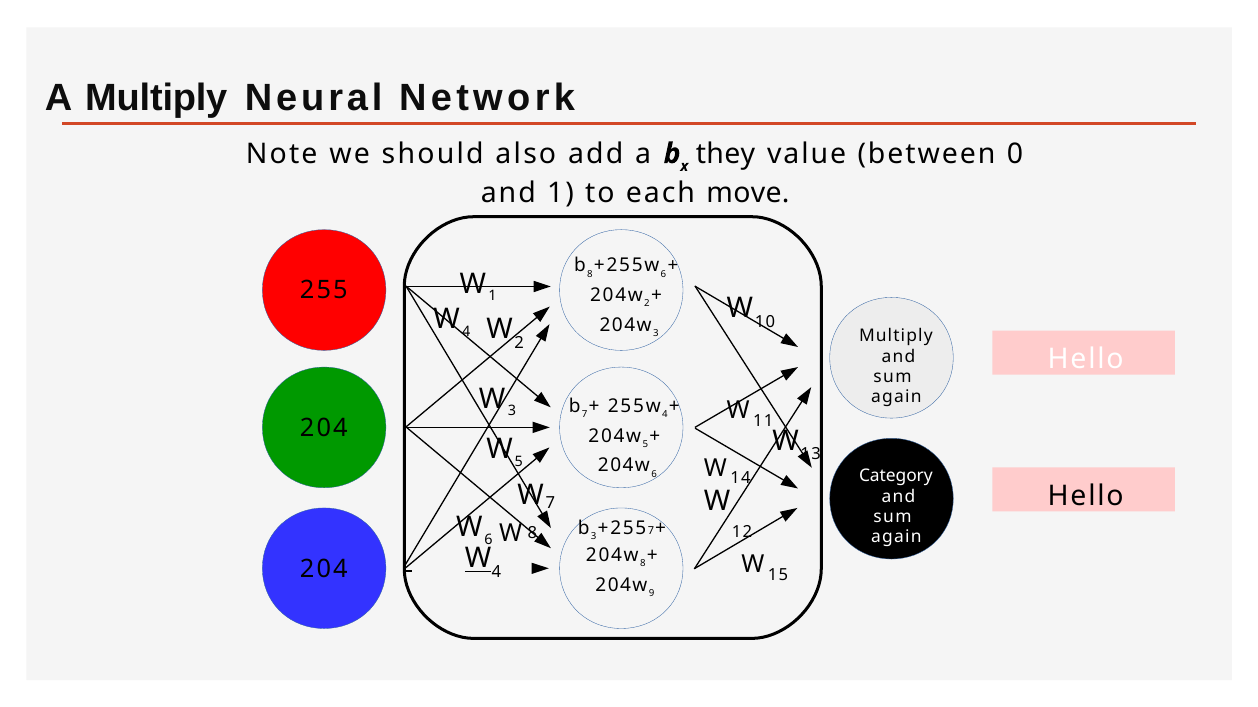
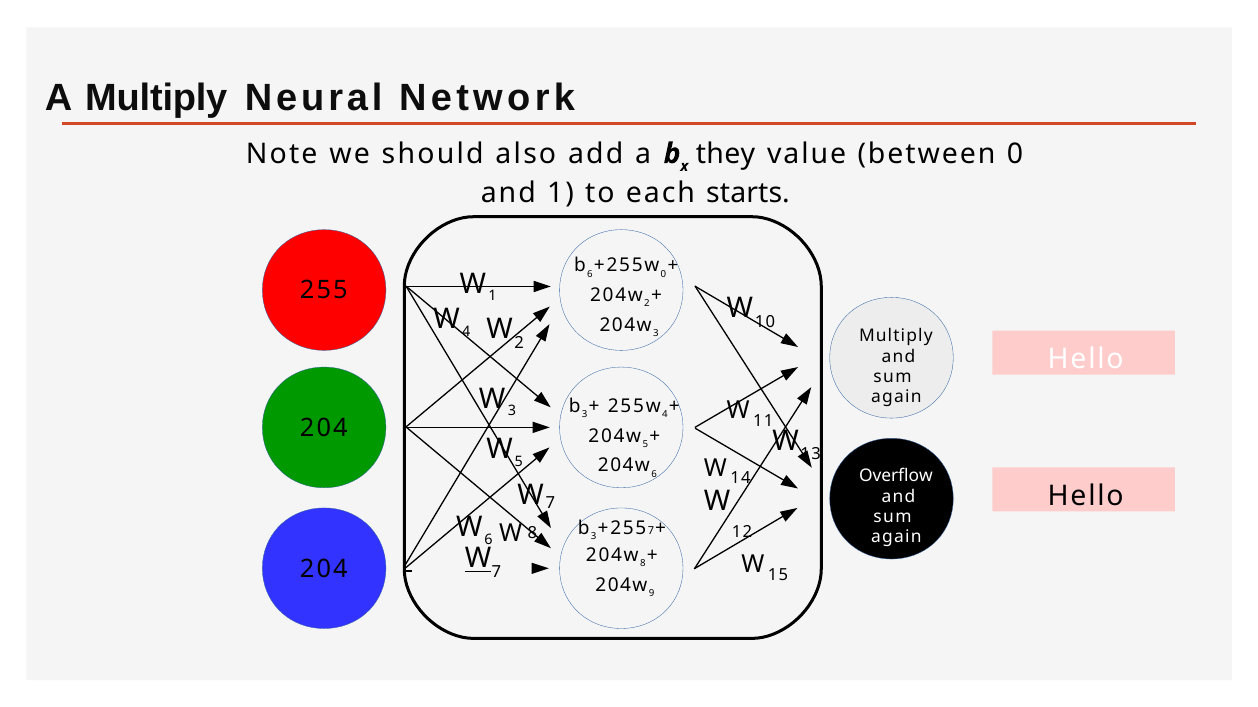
move: move -> starts (748, 193)
8: 8 -> 6 (590, 274)
6: 6 -> 0 (663, 274)
7: 7 -> 3 (585, 415)
Category: Category -> Overflow (896, 476)
4: 4 -> 7 (496, 572)
